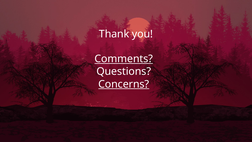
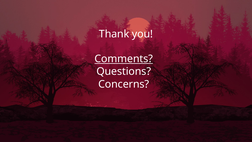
Concerns underline: present -> none (124, 84)
